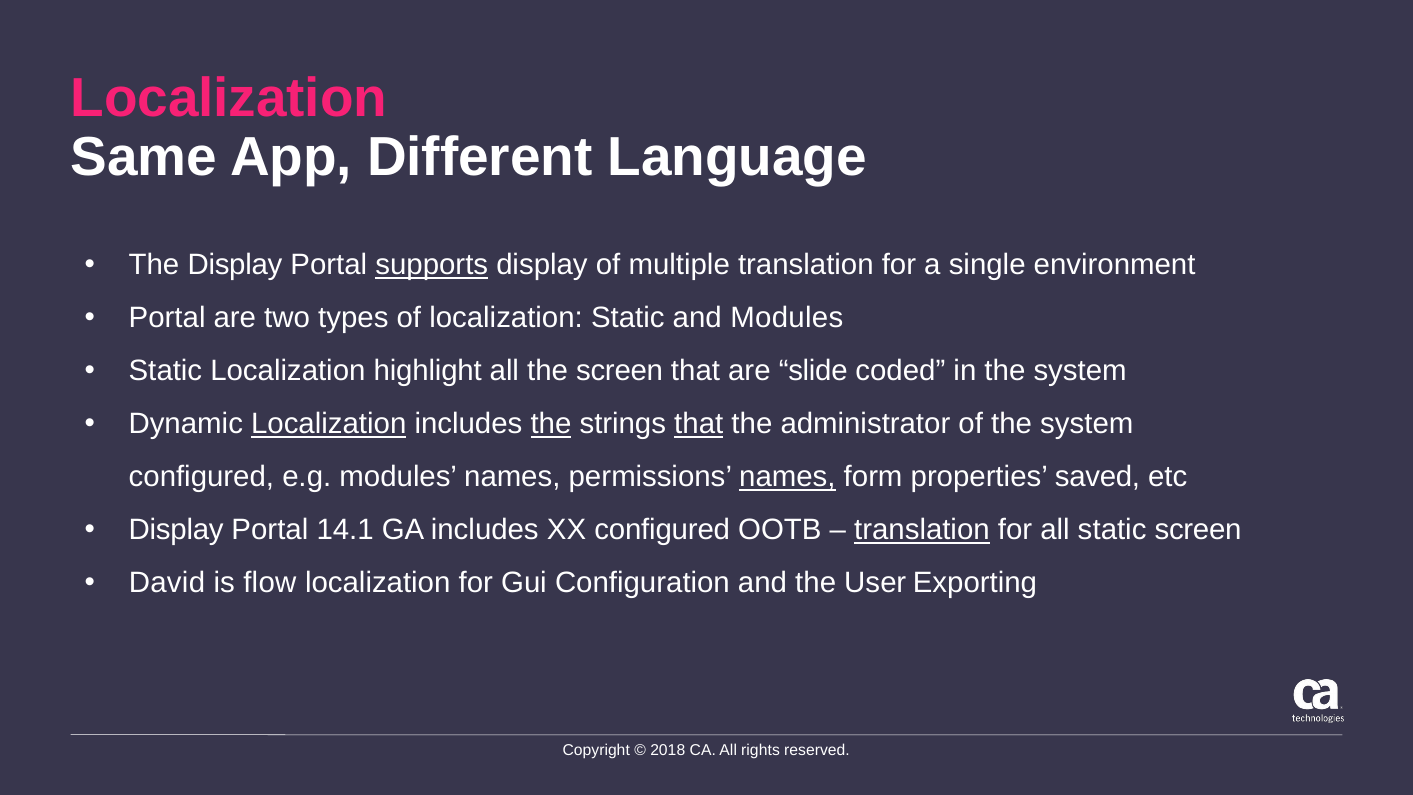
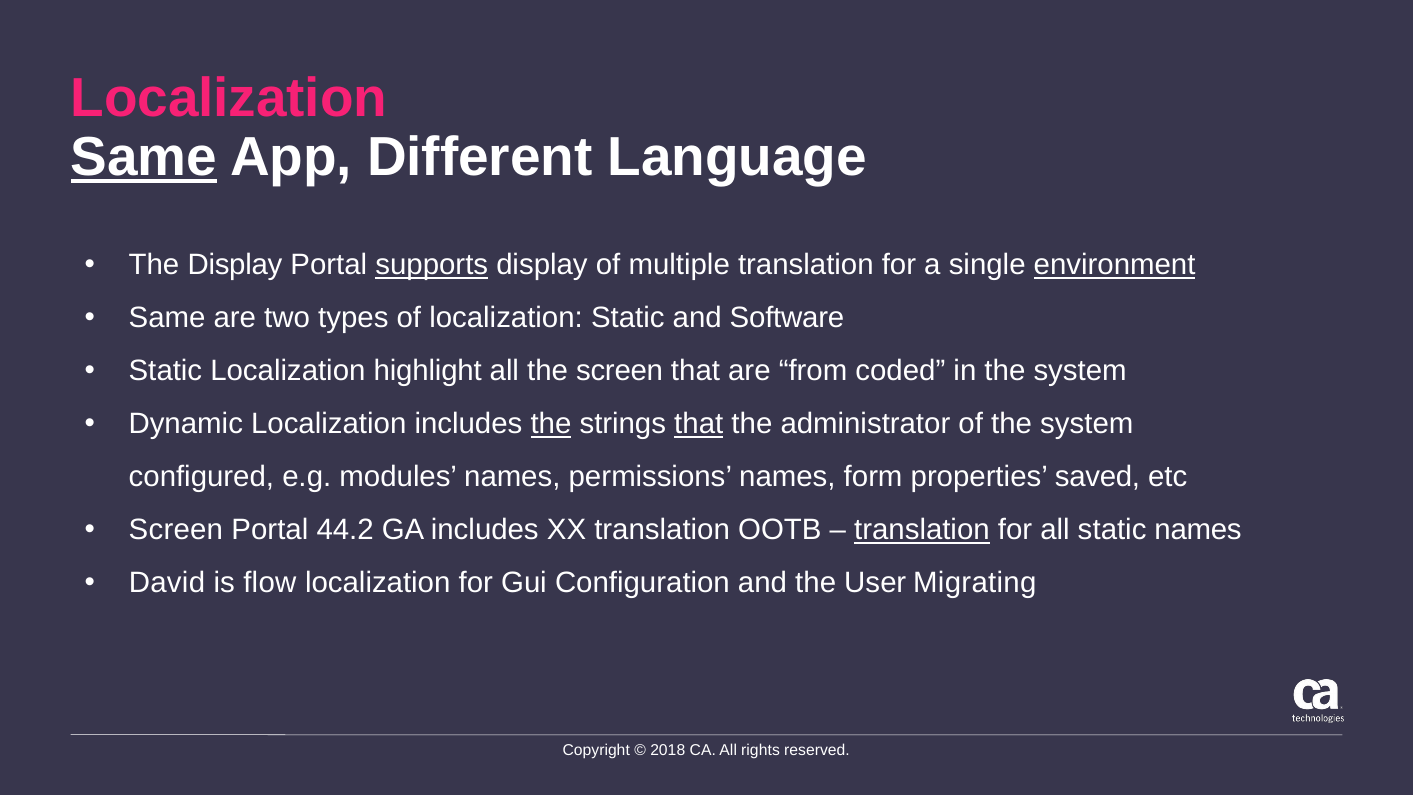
Same underline: none -> present (144, 157)
environment underline: none -> present (1115, 265)
Portal: Portal -> Same (167, 318)
and Modules: Modules -> Software (787, 318)
slide: slide -> from (813, 371)
Localization underline: present -> none (329, 424)
names underline: present -> none (787, 477)
Display: Display -> Screen (176, 530)
14.1: 14.1 -> 44.2 (345, 530)
XX configured: configured -> translation (662, 530)
static screen: screen -> names (1198, 530)
Exporting: Exporting -> Migrating (975, 583)
